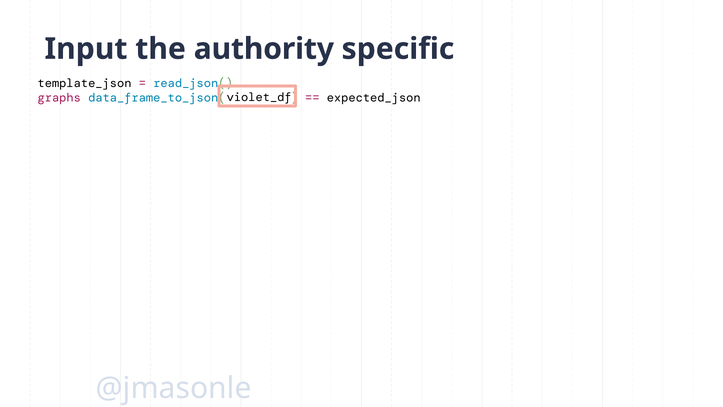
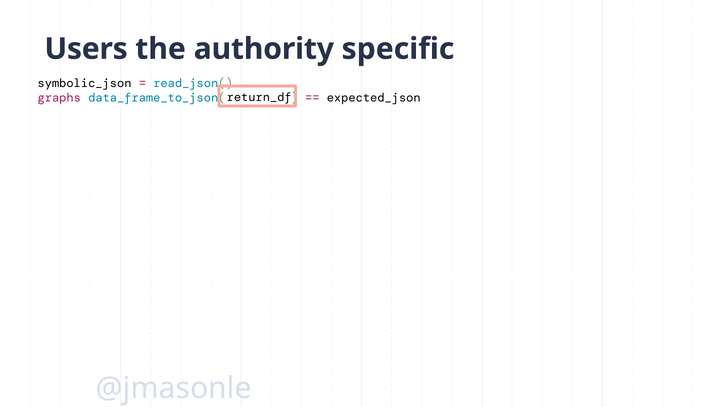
Input: Input -> Users (86, 49)
template_json: template_json -> symbolic_json (85, 83)
violet_df: violet_df -> return_df (259, 97)
